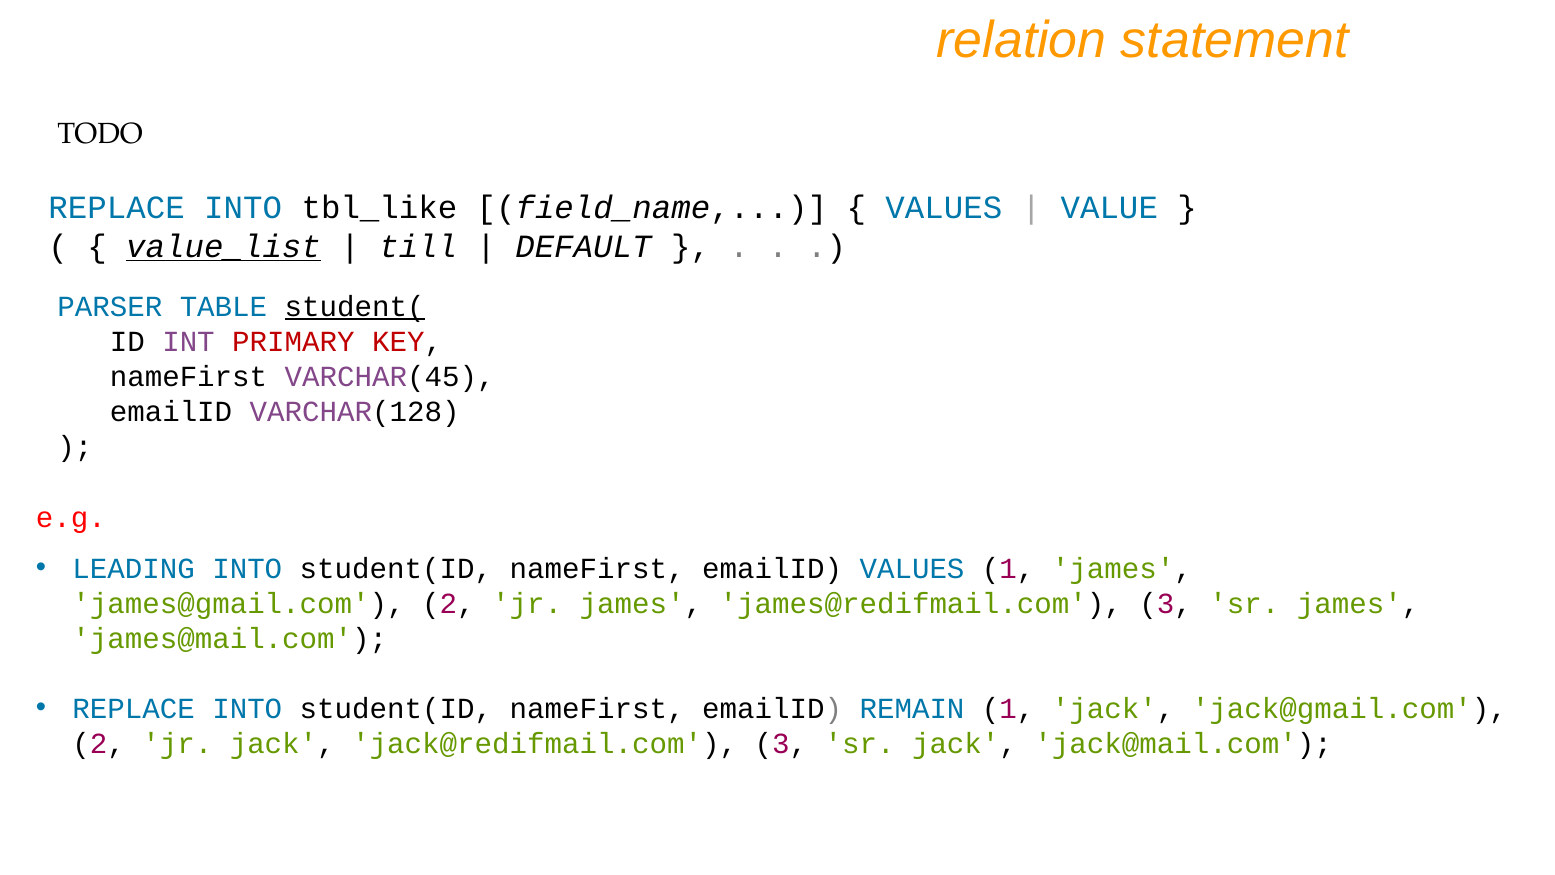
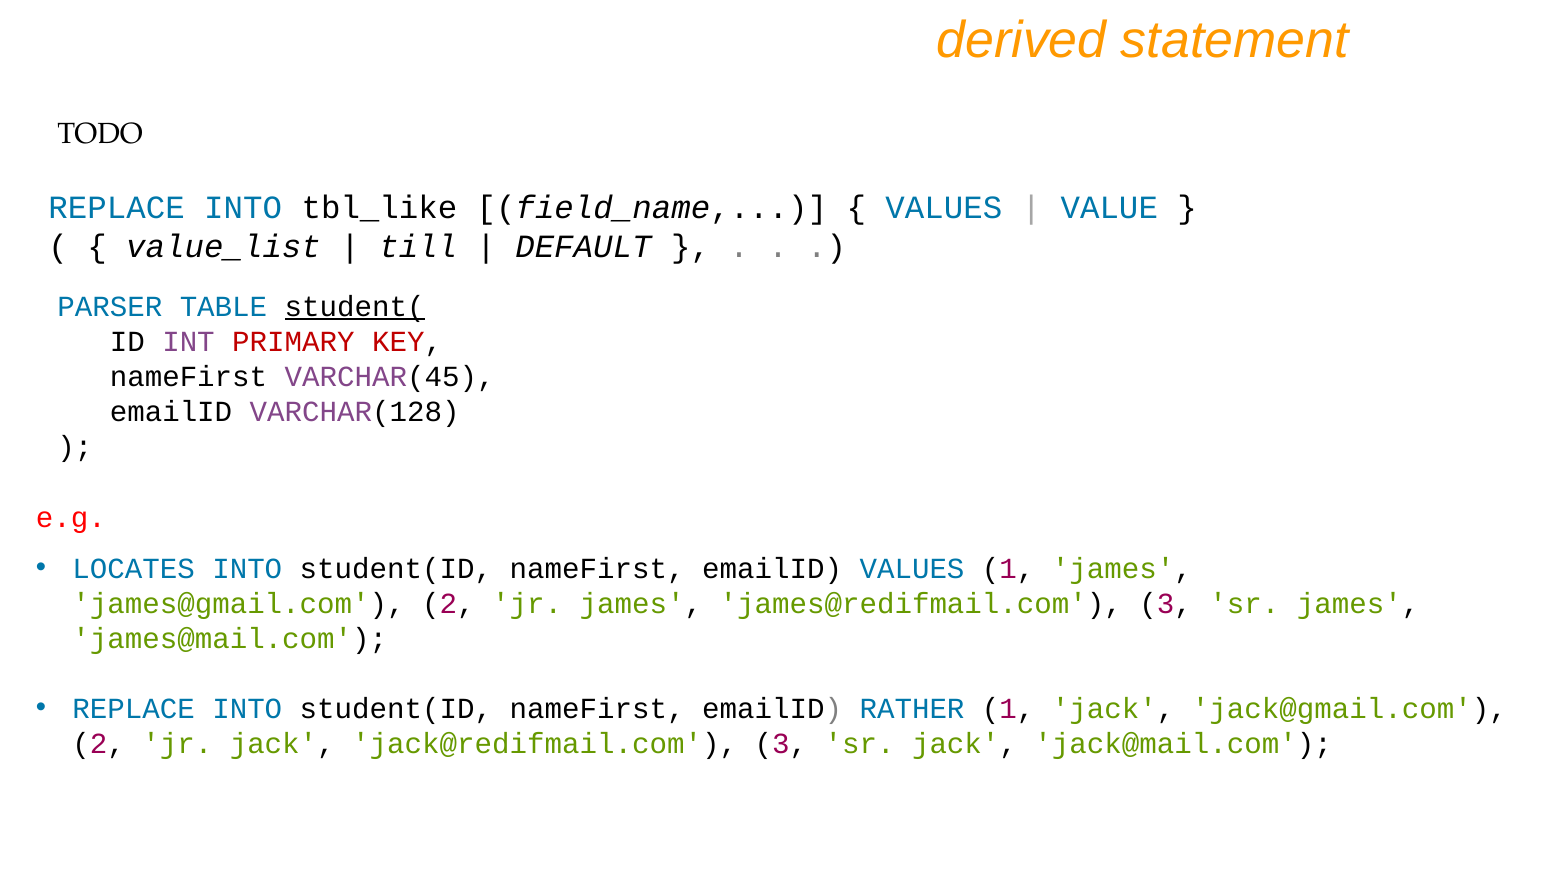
relation: relation -> derived (1022, 40)
value_list underline: present -> none (224, 246)
LEADING: LEADING -> LOCATES (134, 568)
REMAIN: REMAIN -> RATHER (912, 708)
